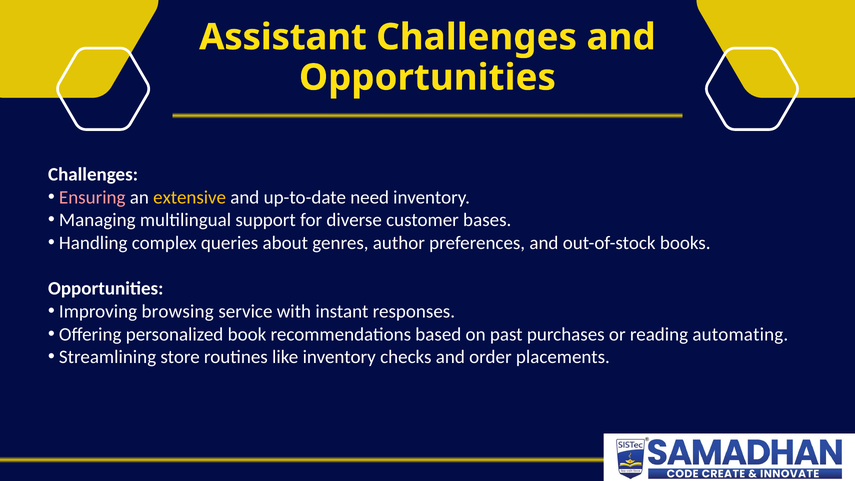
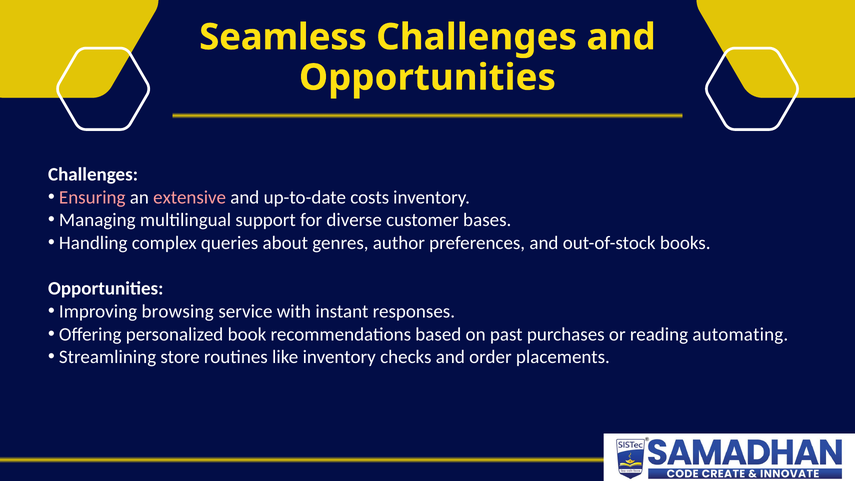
Assistant: Assistant -> Seamless (283, 37)
extensive colour: yellow -> pink (190, 197)
need: need -> costs (370, 197)
